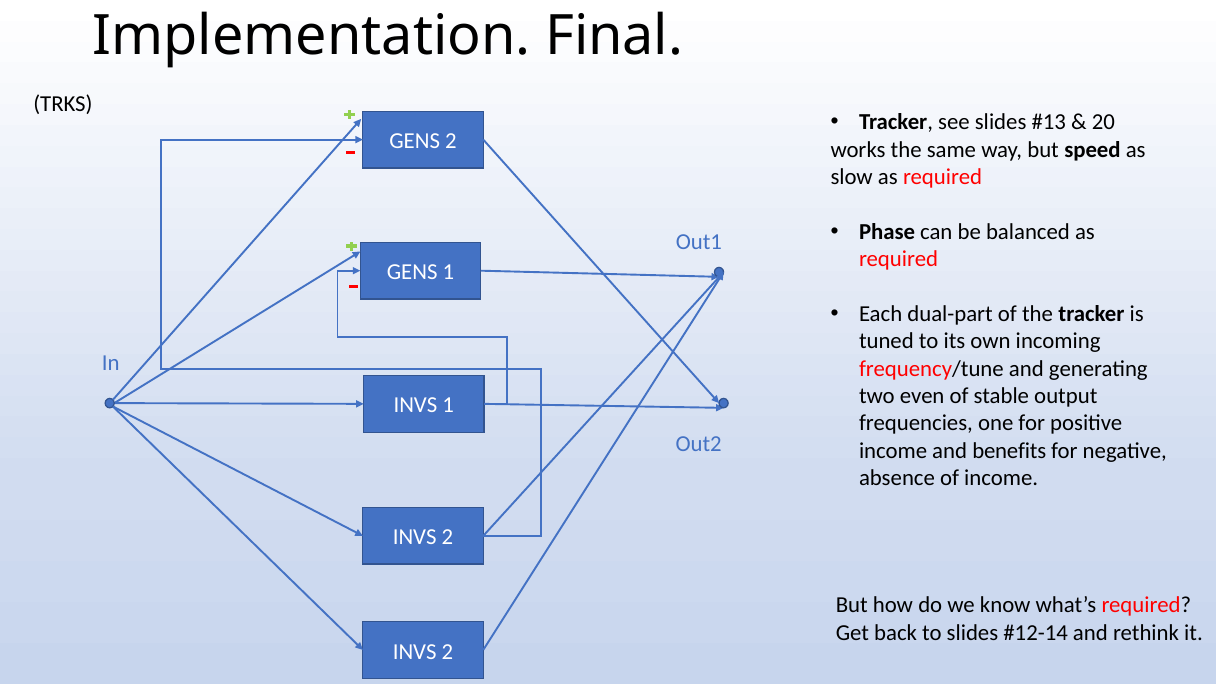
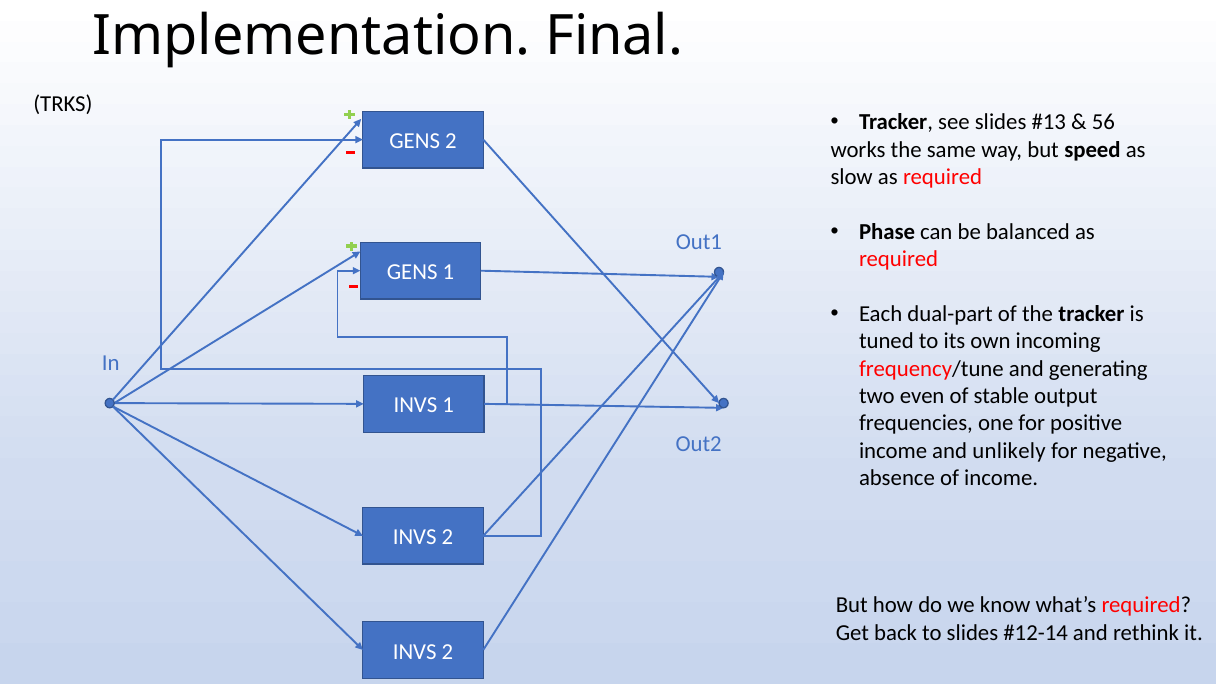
20: 20 -> 56 (1103, 122)
benefits: benefits -> unlikely (1009, 451)
